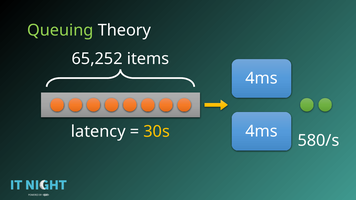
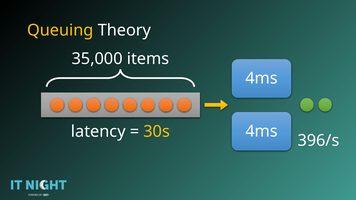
Queuing colour: light green -> yellow (60, 30)
65,252: 65,252 -> 35,000 (97, 59)
580/s: 580/s -> 396/s (318, 141)
